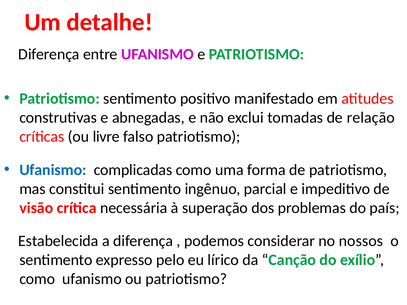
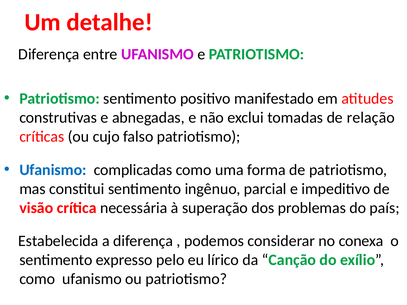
livre: livre -> cujo (106, 137)
nossos: nossos -> conexa (361, 241)
